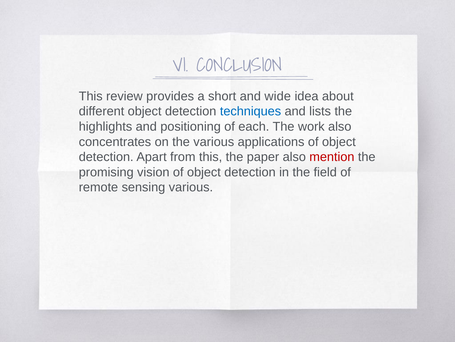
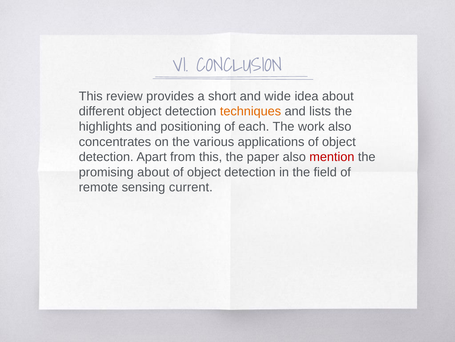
techniques colour: blue -> orange (250, 111)
promising vision: vision -> about (153, 172)
sensing various: various -> current (191, 187)
